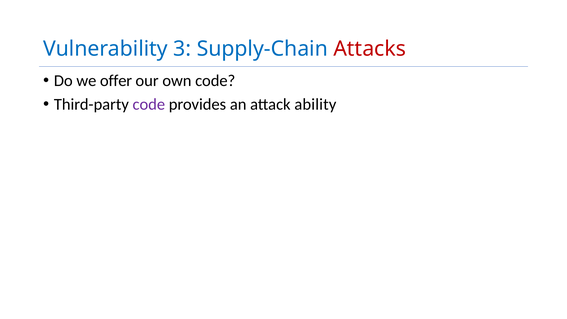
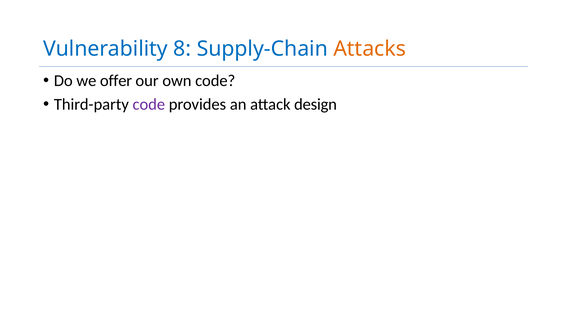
3: 3 -> 8 (182, 49)
Attacks colour: red -> orange (370, 49)
ability: ability -> design (316, 105)
